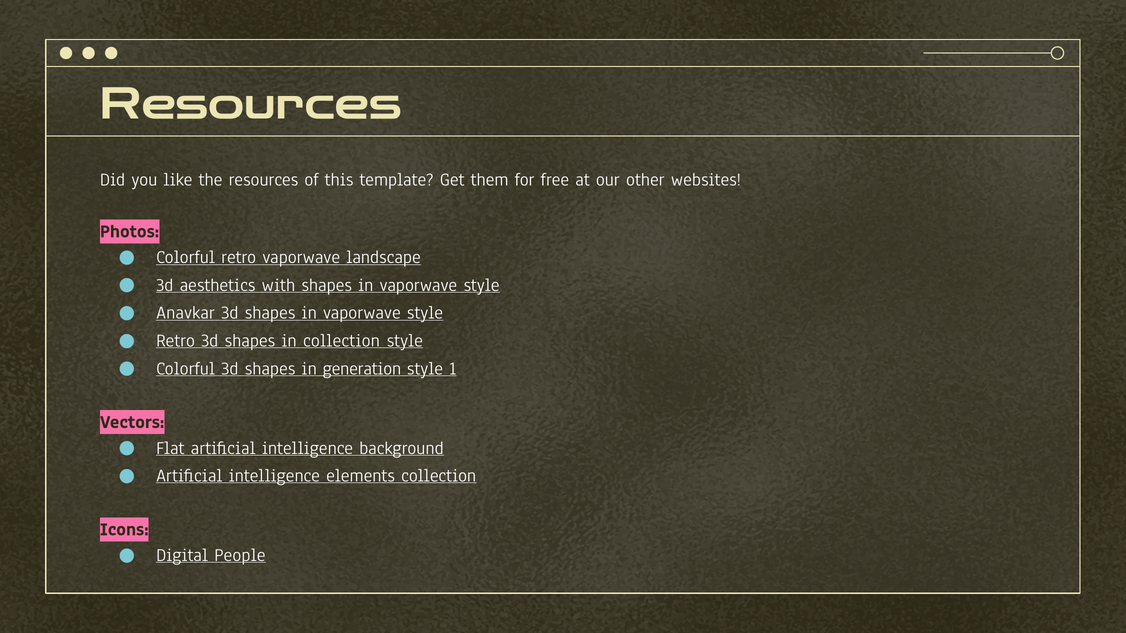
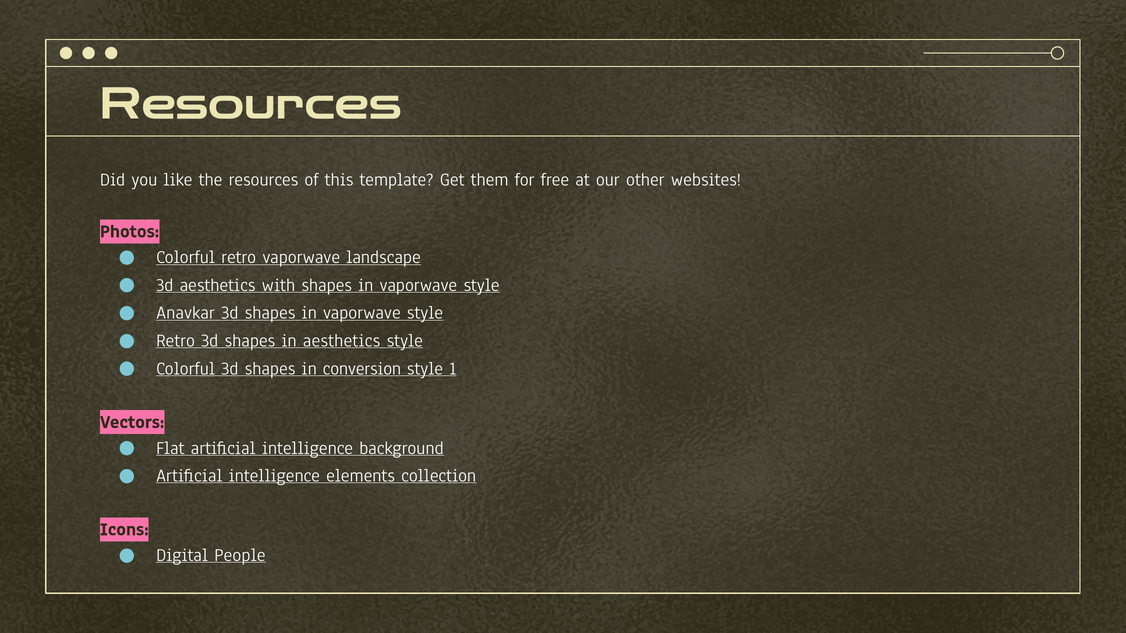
in collection: collection -> aesthetics (341, 341)
generation: generation -> conversion (362, 369)
